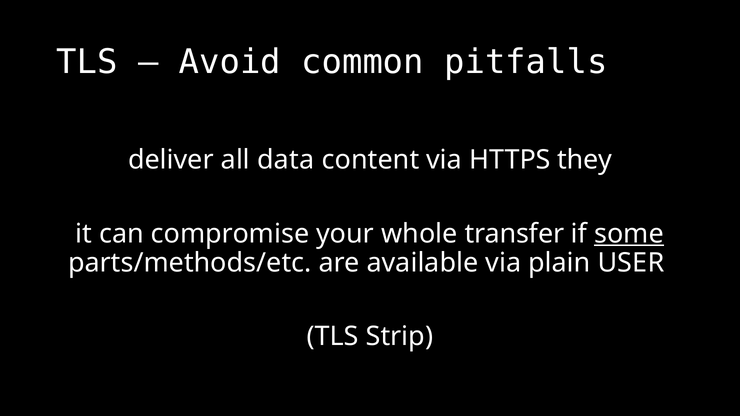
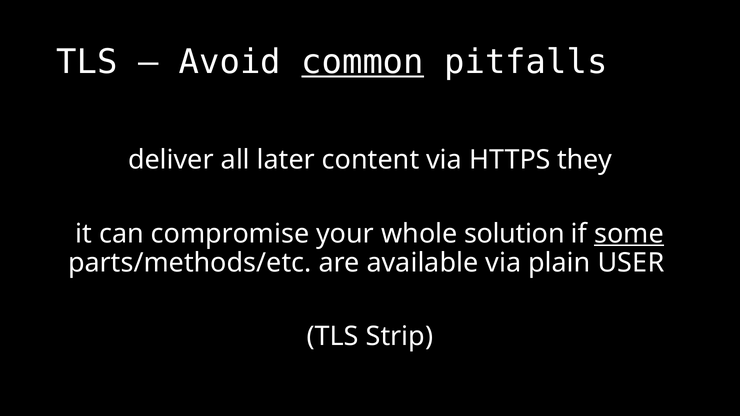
common underline: none -> present (363, 62)
data: data -> later (286, 160)
transfer: transfer -> solution (514, 234)
